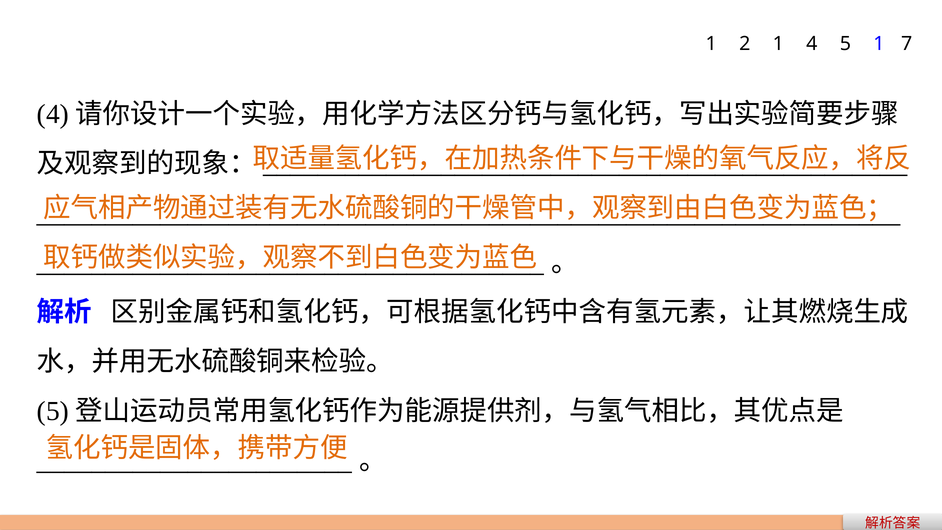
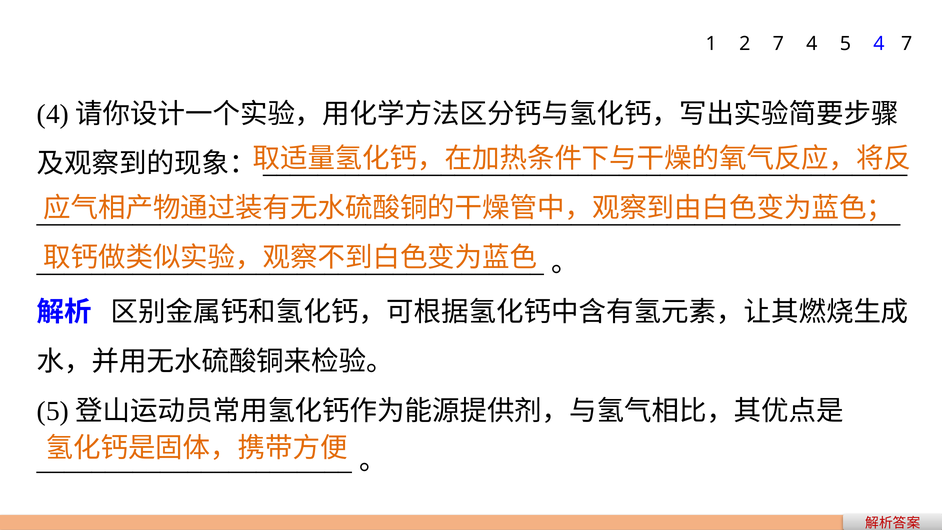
2 1: 1 -> 7 (778, 44)
5 1: 1 -> 4 (879, 44)
